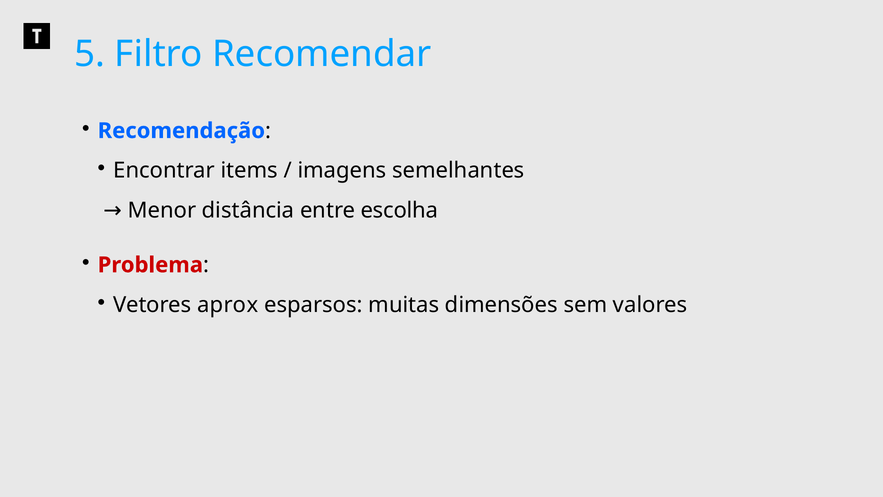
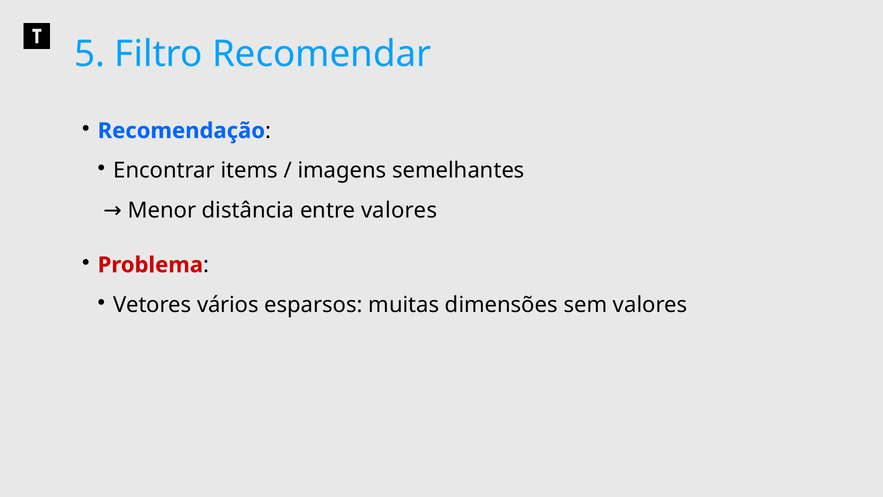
entre escolha: escolha -> valores (399, 210)
aprox: aprox -> vários (228, 305)
